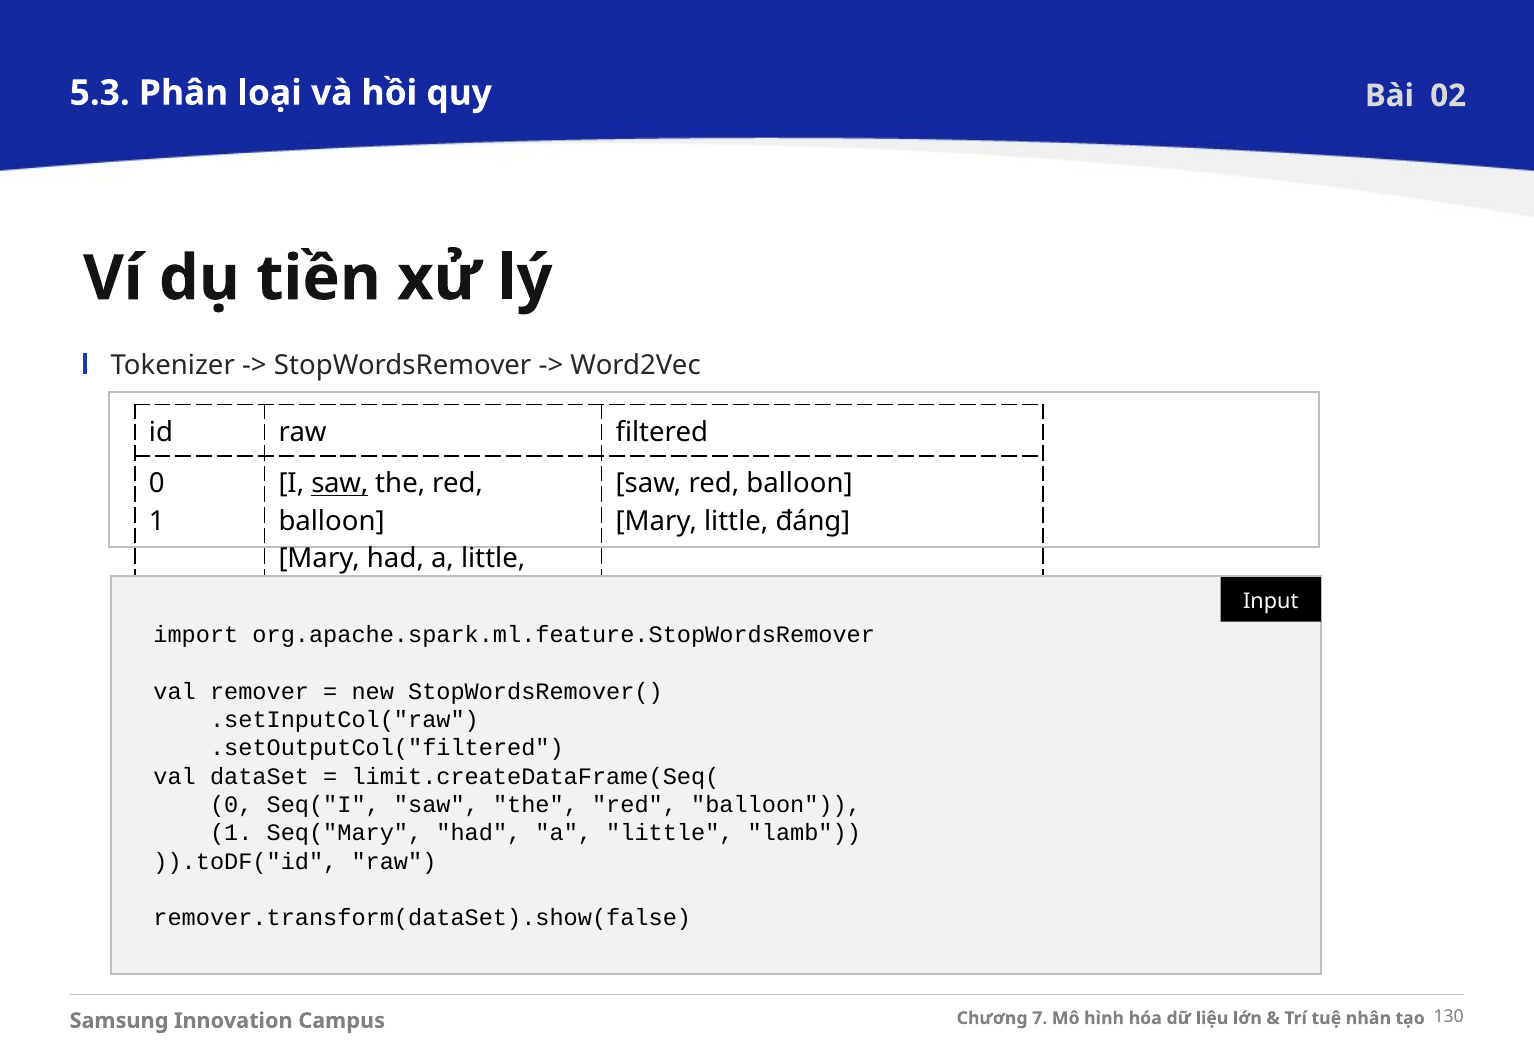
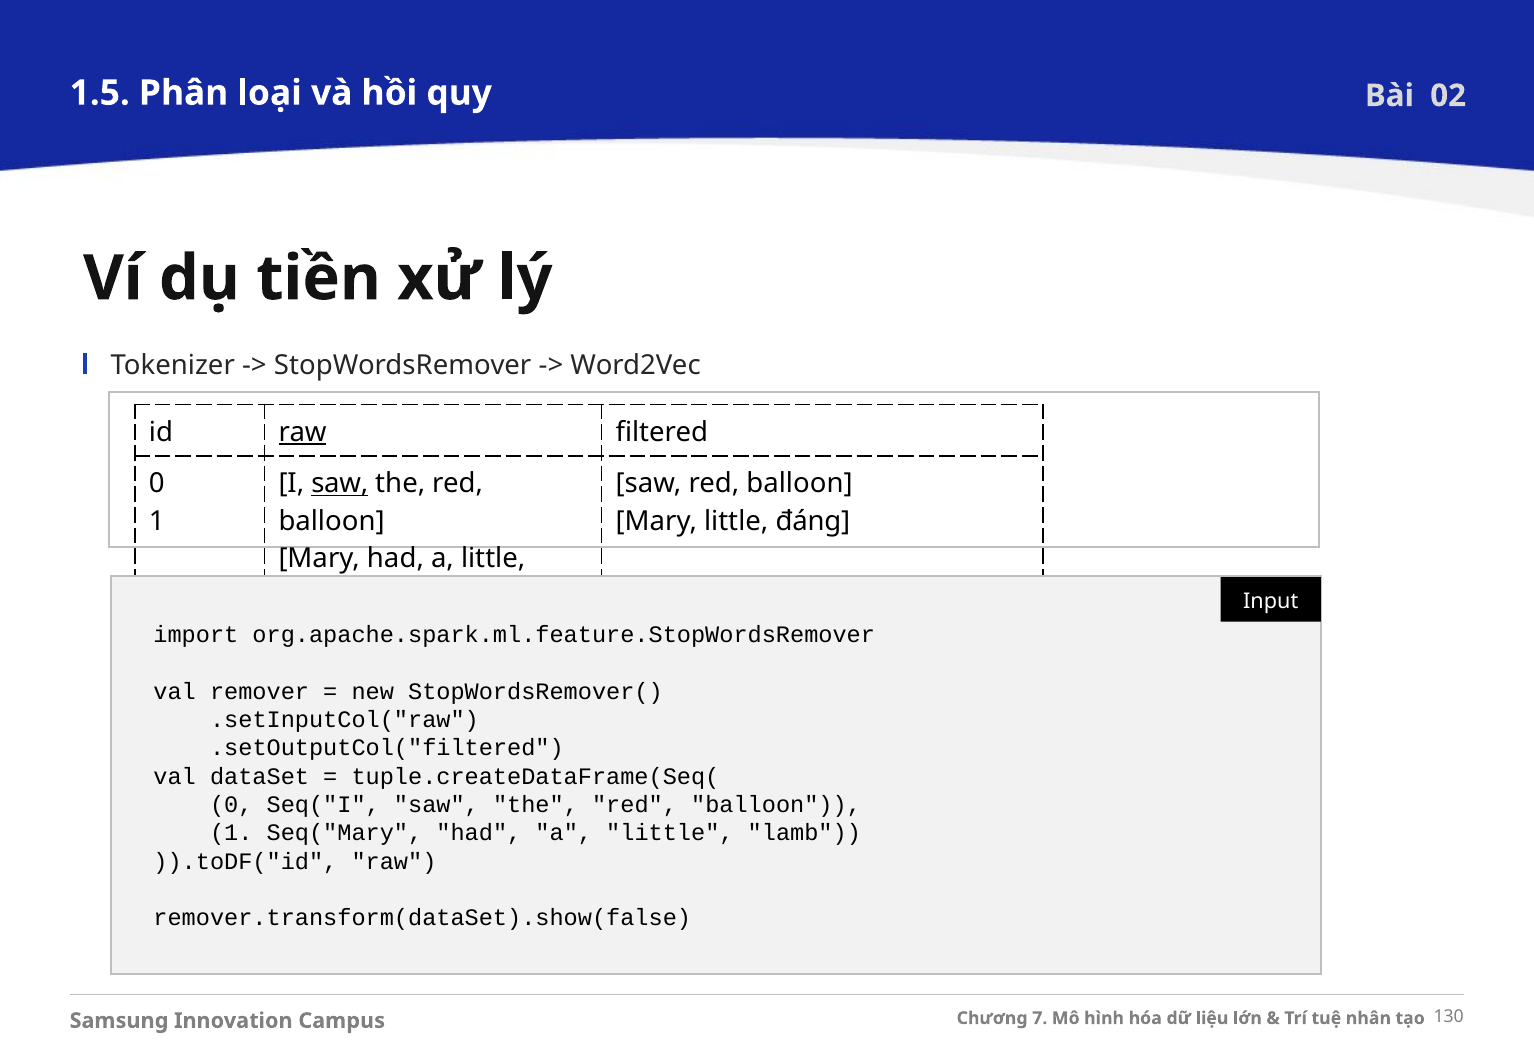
5.3: 5.3 -> 1.5 (100, 93)
raw underline: none -> present (303, 432)
limit.createDataFrame(Seq(: limit.createDataFrame(Seq( -> tuple.createDataFrame(Seq( (535, 776)
